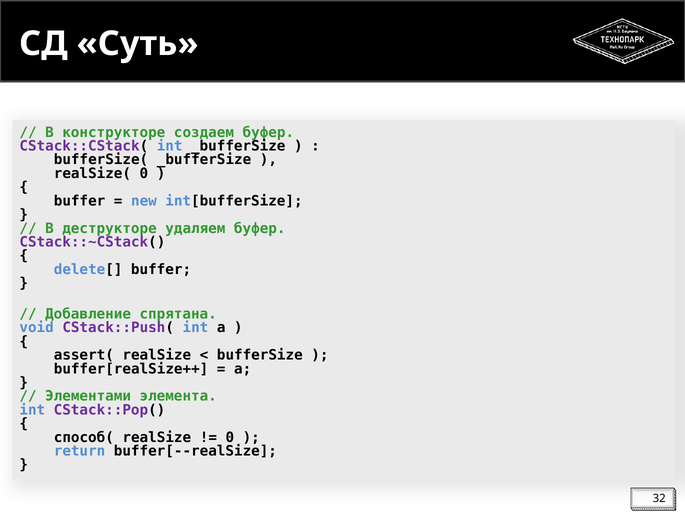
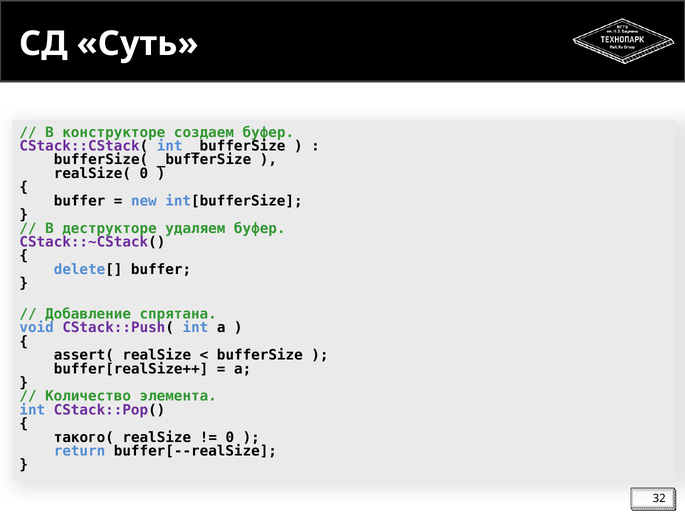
Элементами: Элементами -> Количество (88, 396)
способ(: способ( -> такого( (84, 437)
